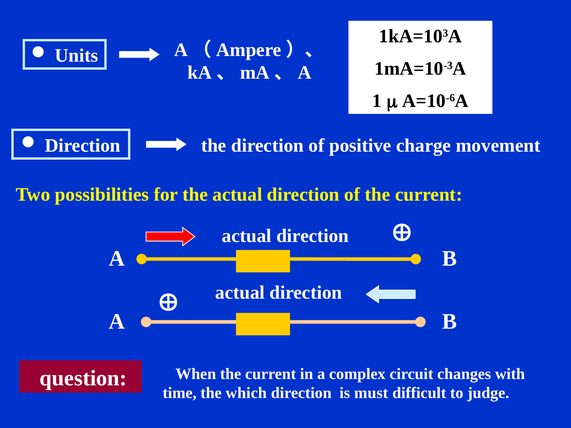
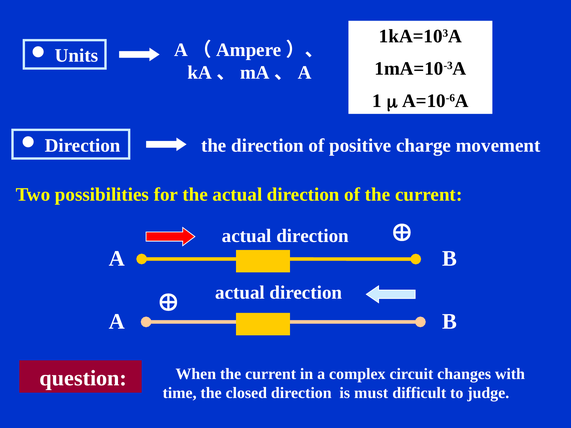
which: which -> closed (246, 393)
